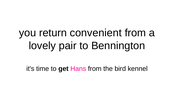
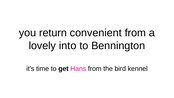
pair: pair -> into (68, 46)
